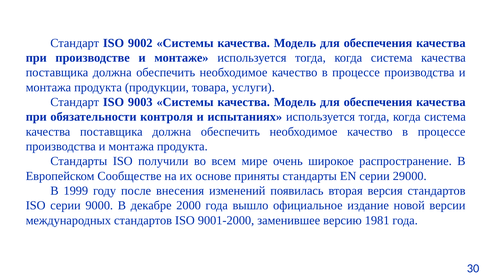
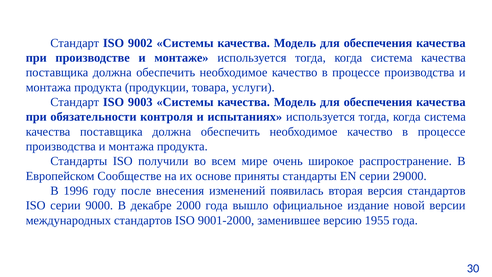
1999: 1999 -> 1996 (76, 191)
1981: 1981 -> 1955 (377, 220)
